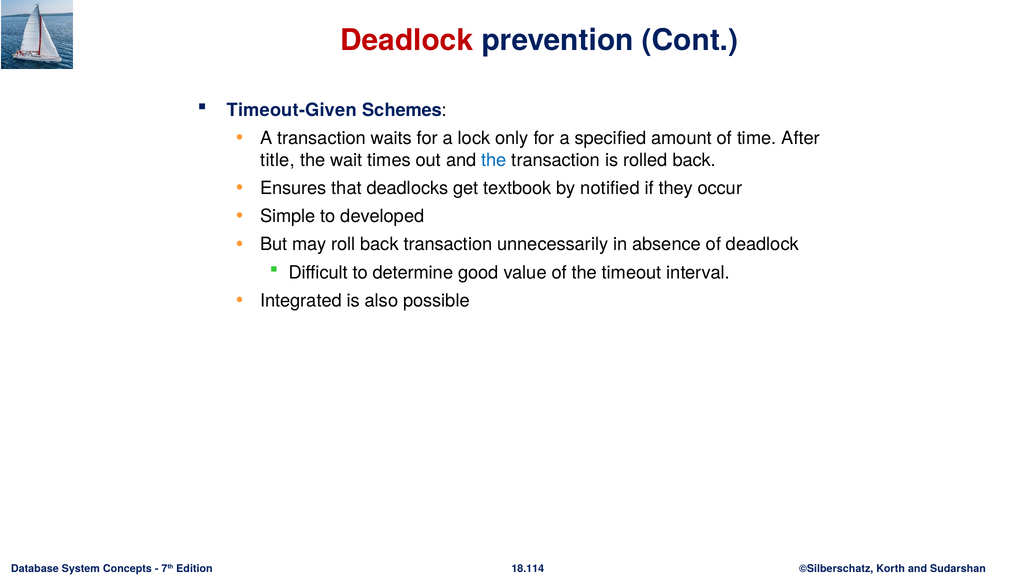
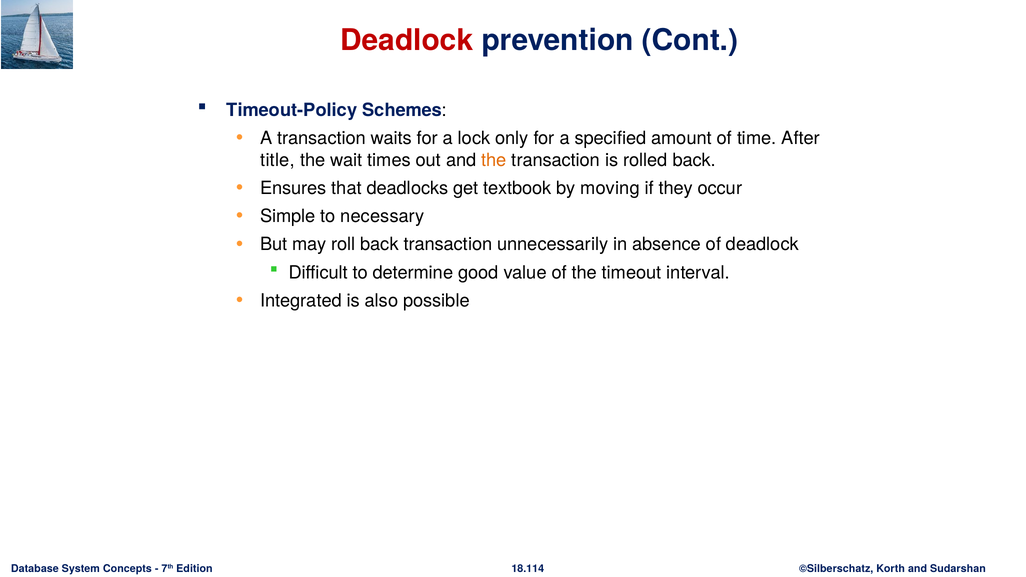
Timeout-Given: Timeout-Given -> Timeout-Policy (292, 110)
the colour: blue -> orange (494, 160)
notified: notified -> moving (610, 188)
developed: developed -> necessary (382, 216)
